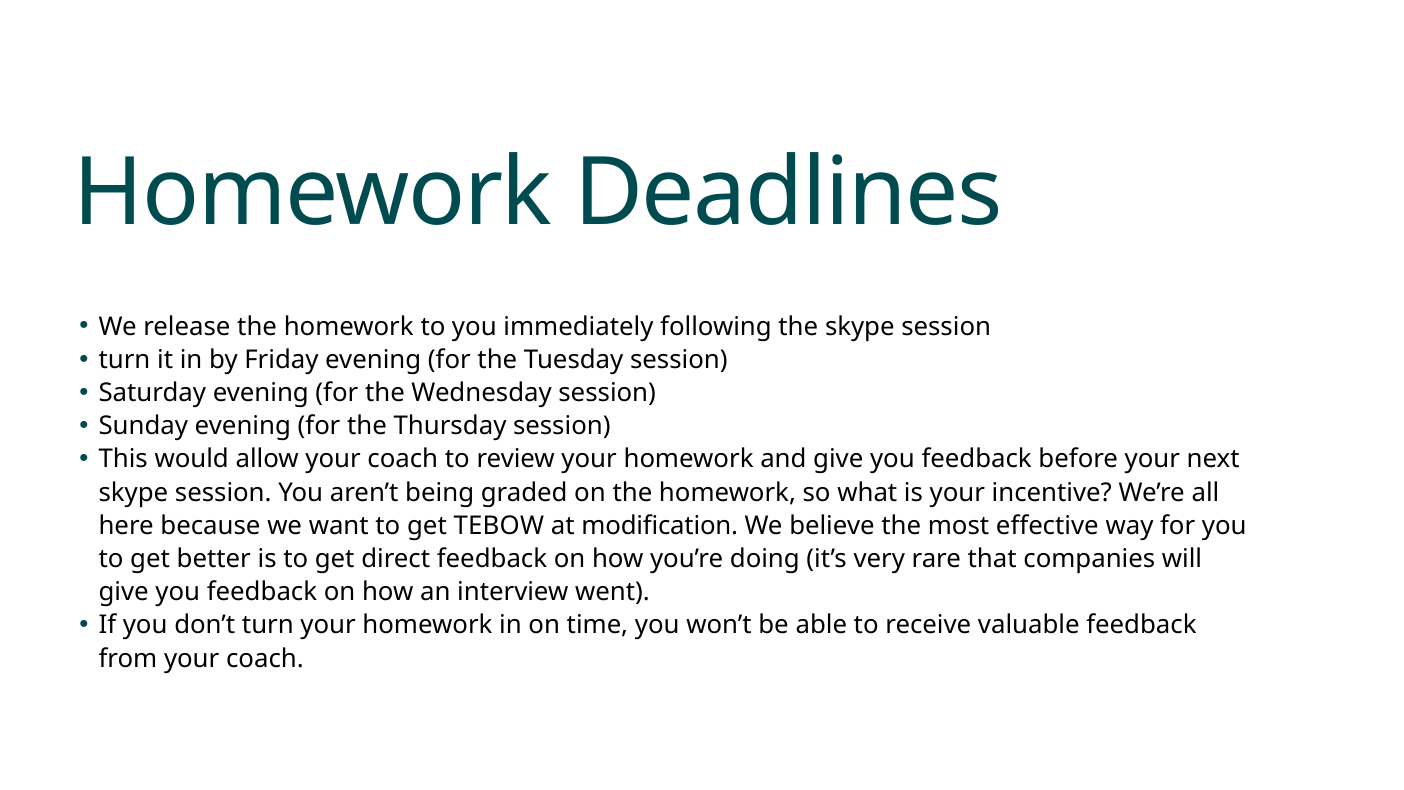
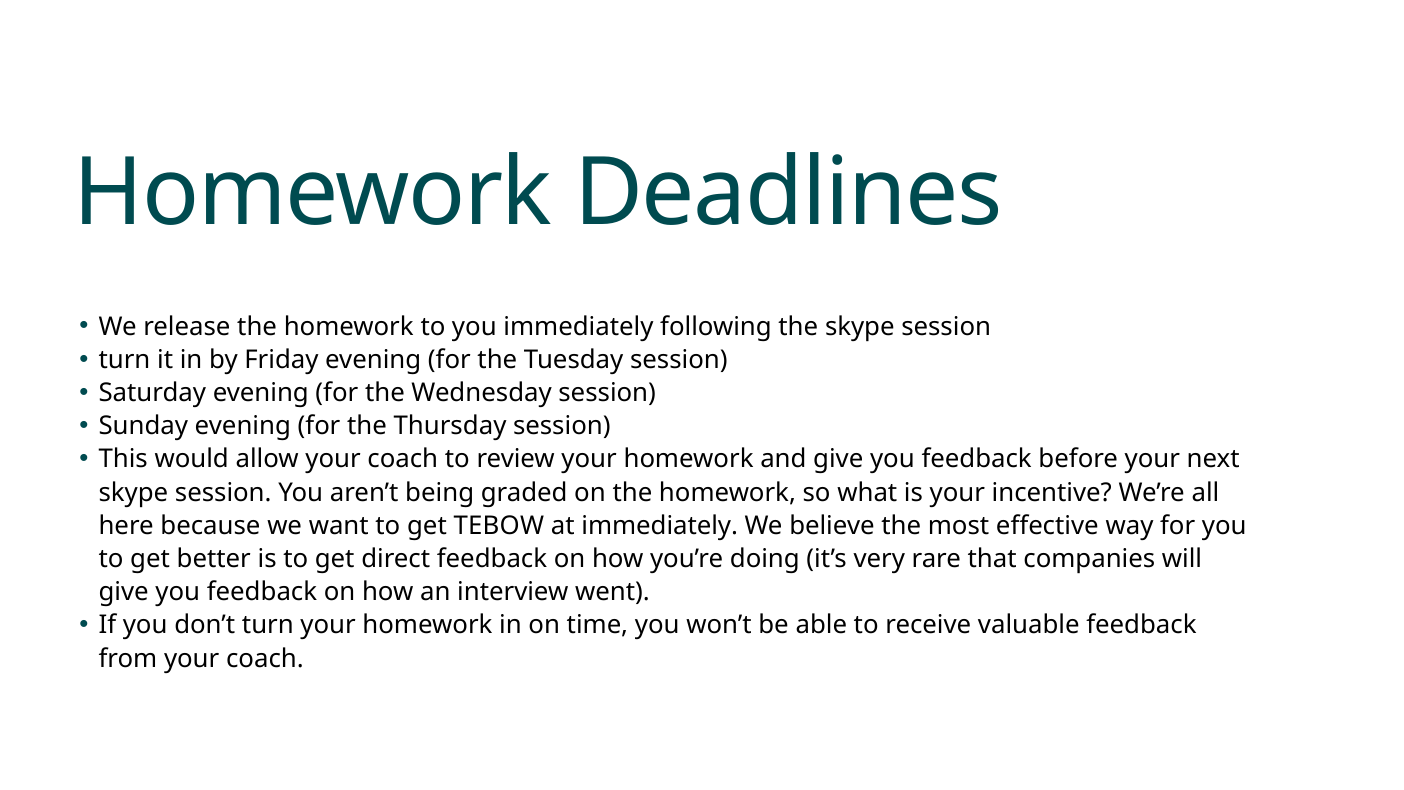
at modification: modification -> immediately (660, 526)
